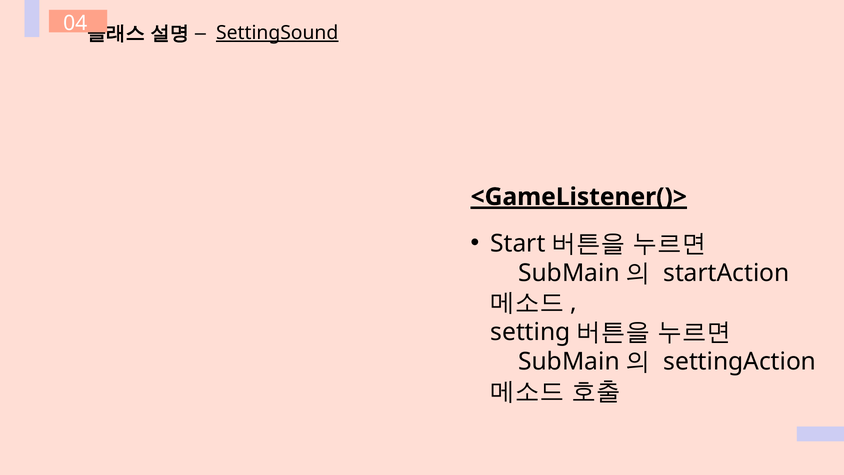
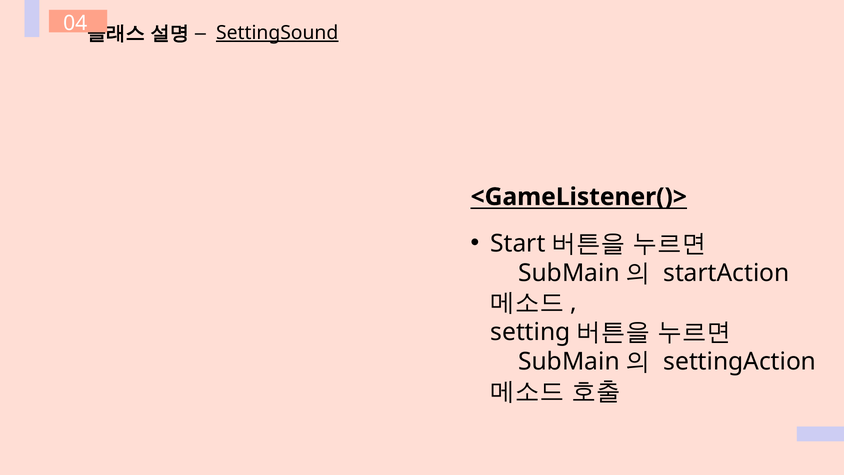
<GameListener()> underline: present -> none (579, 197)
